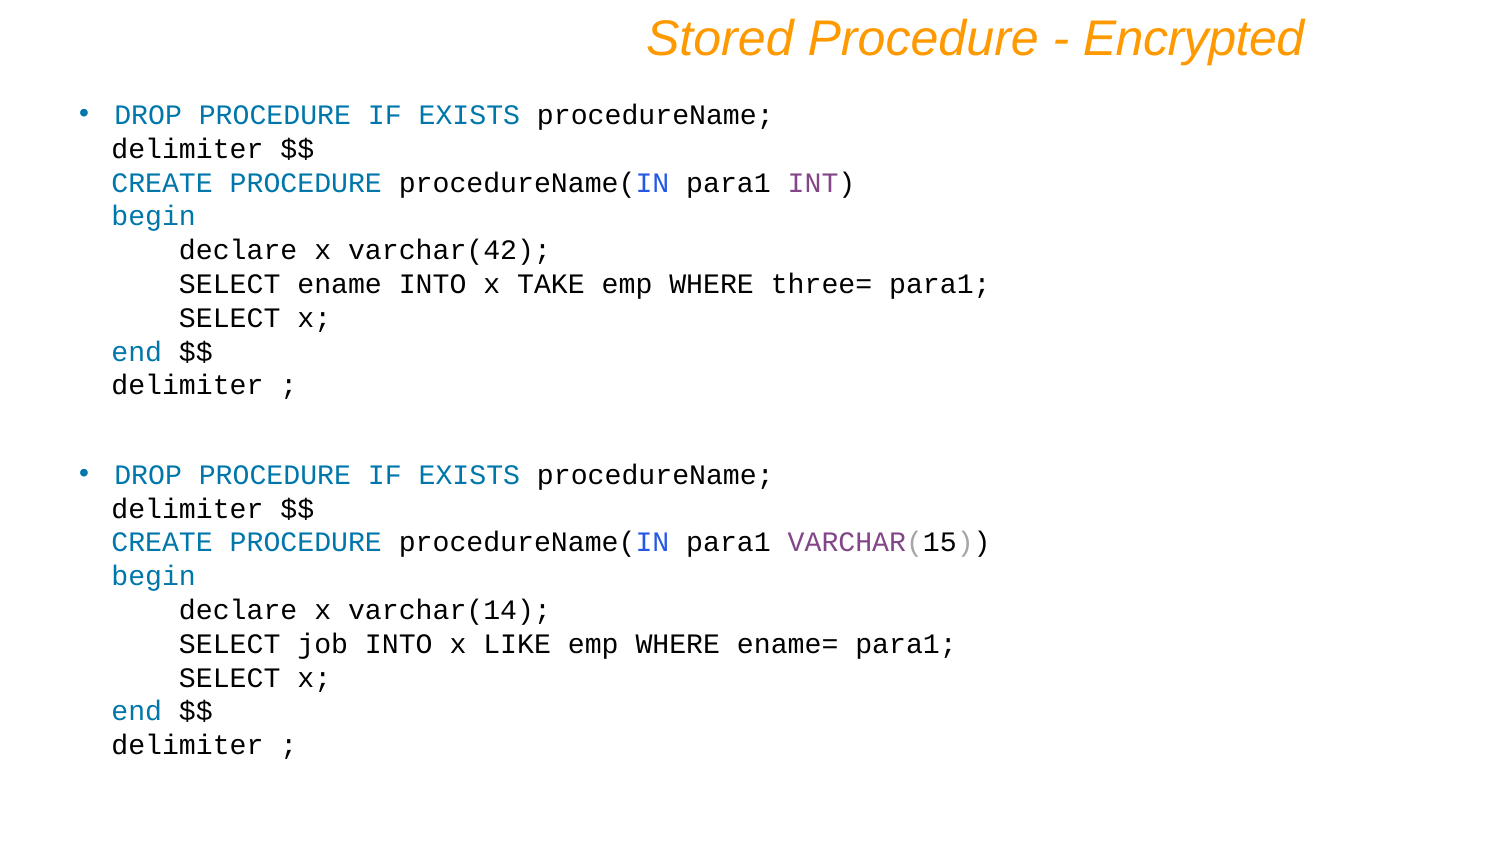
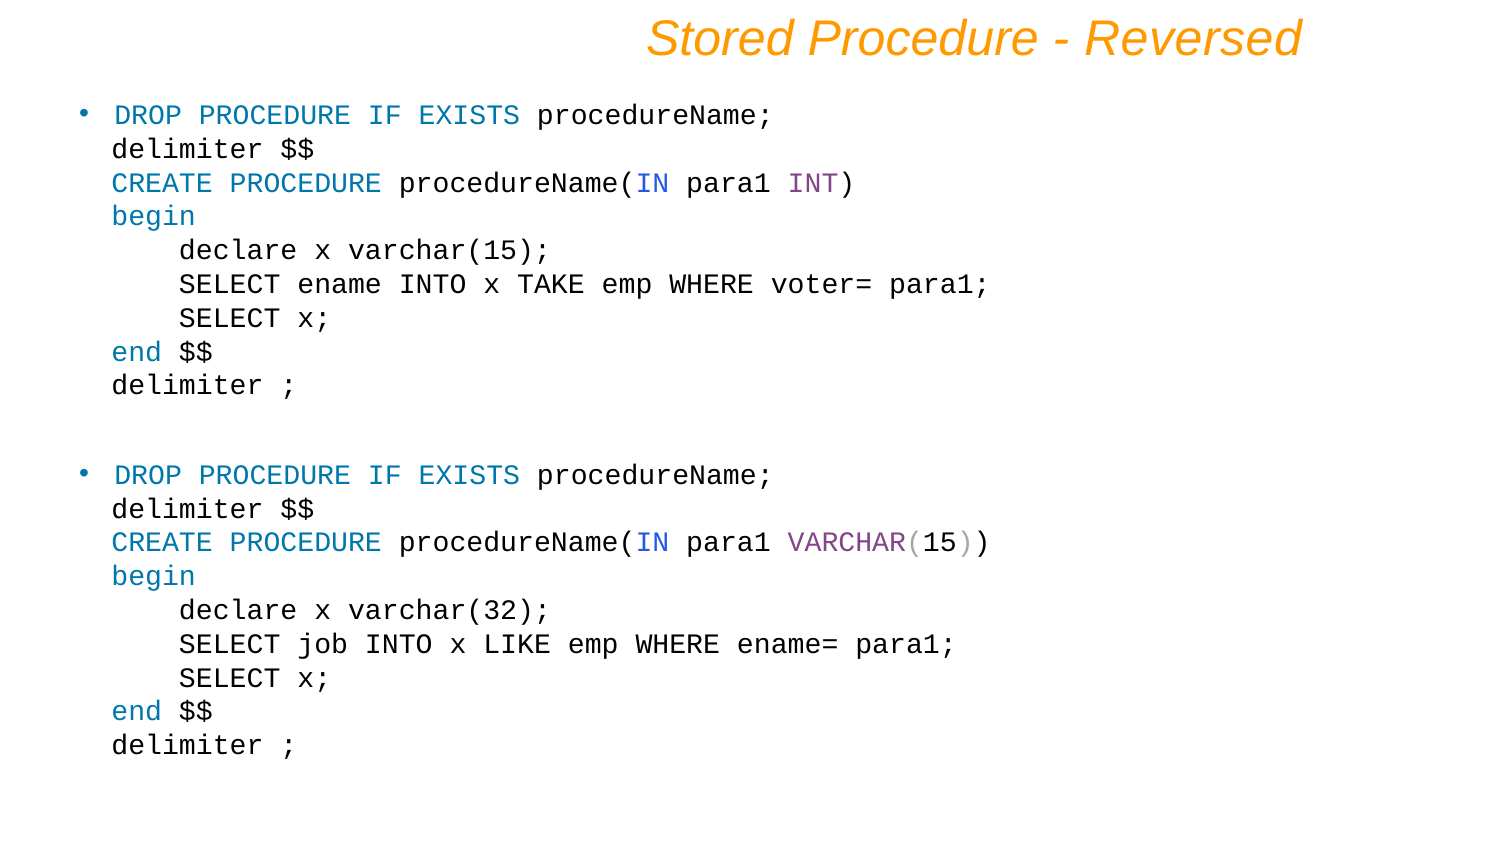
Encrypted: Encrypted -> Reversed (1193, 39)
x varchar(42: varchar(42 -> varchar(15 (450, 250)
three=: three= -> voter= (822, 284)
varchar(14: varchar(14 -> varchar(32 (450, 611)
